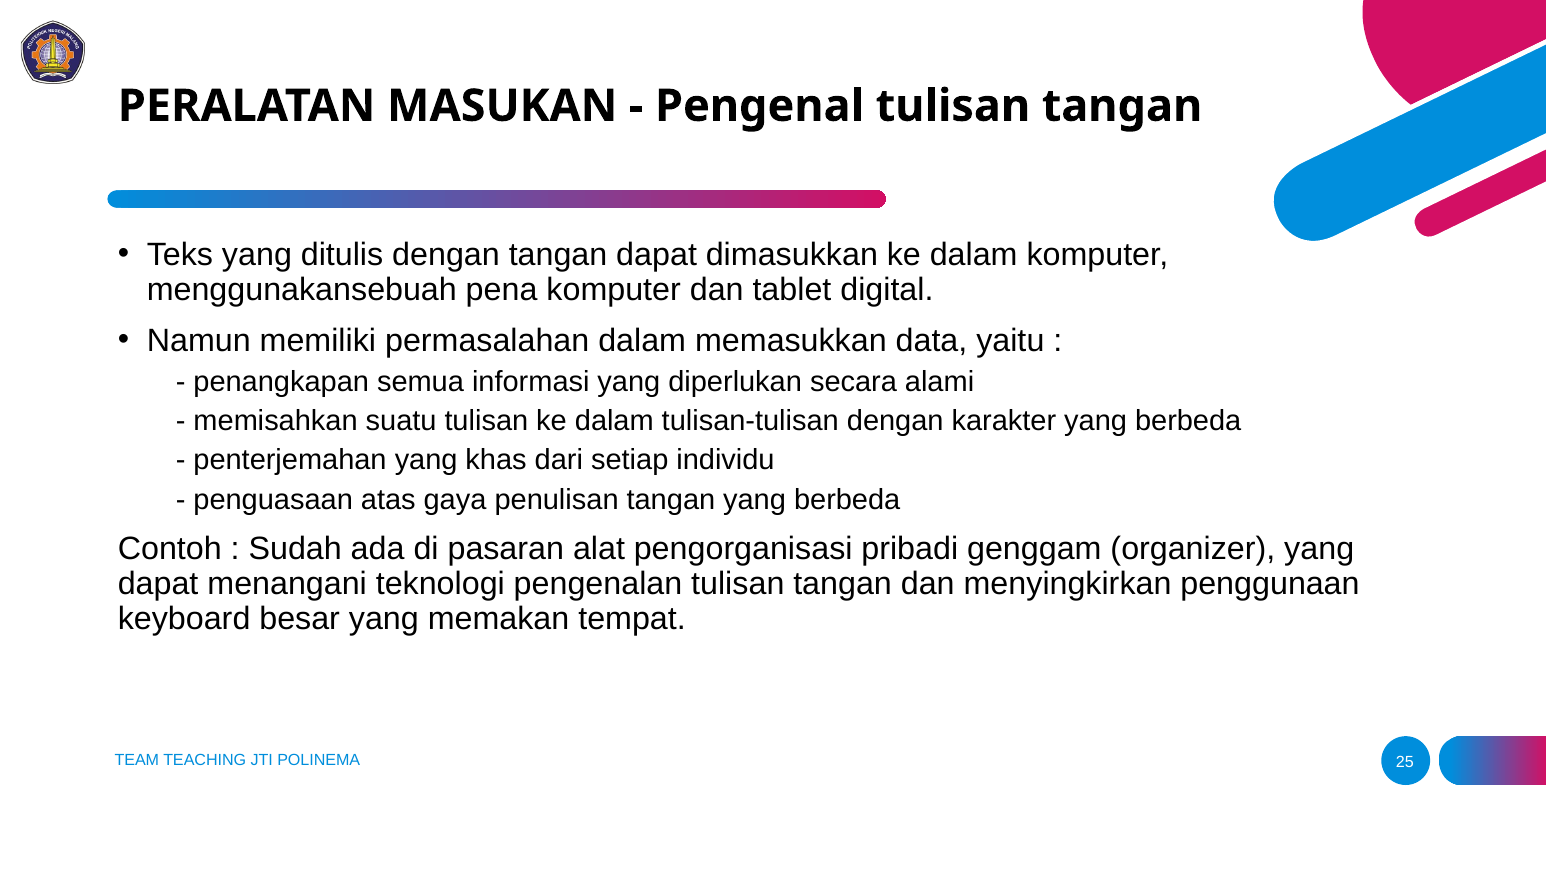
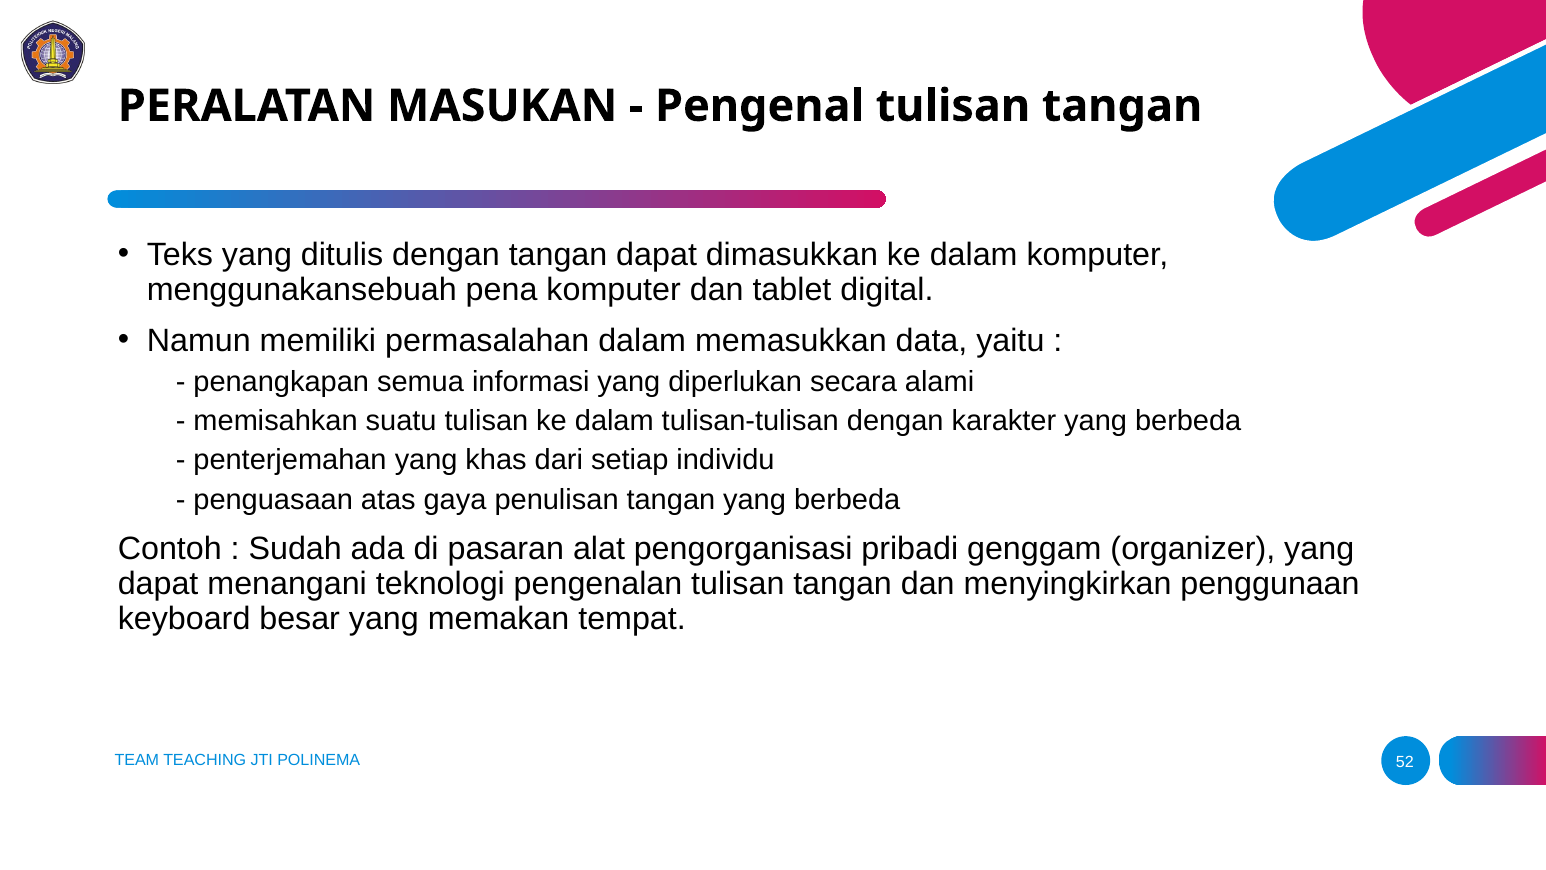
25: 25 -> 52 (1405, 762)
